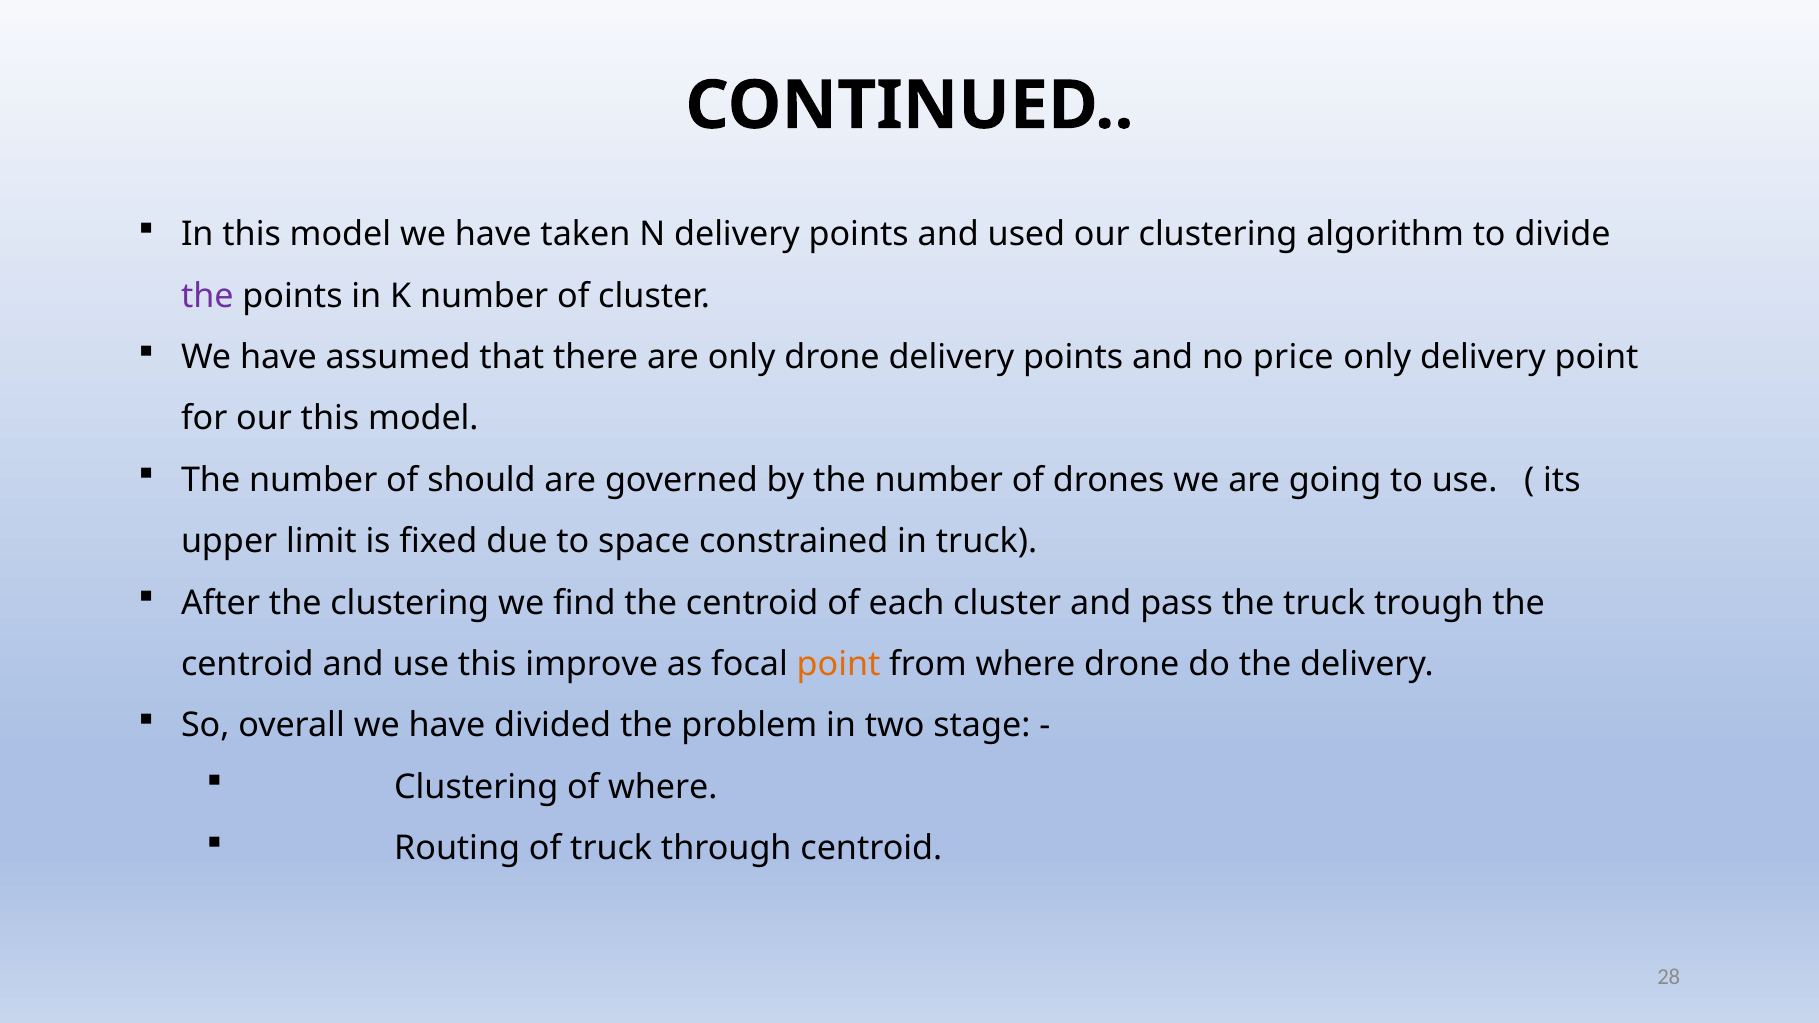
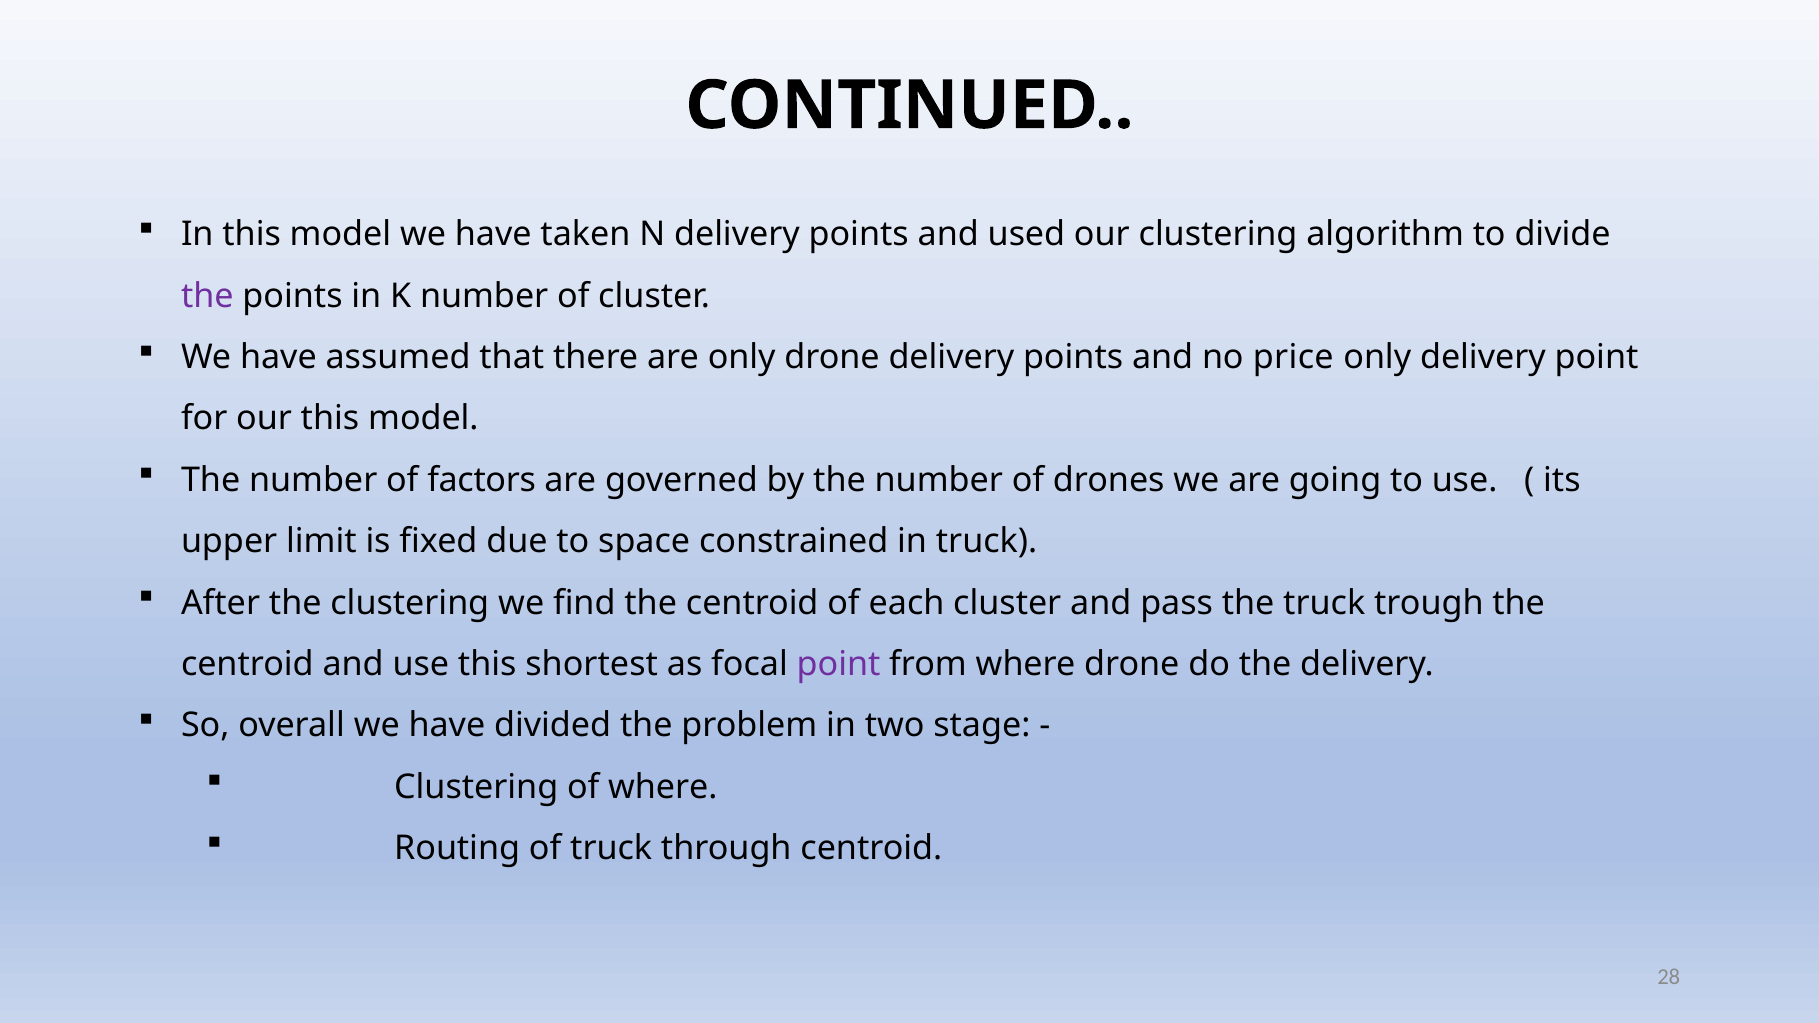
should: should -> factors (482, 480)
improve: improve -> shortest (592, 664)
point colour: orange -> purple (839, 664)
